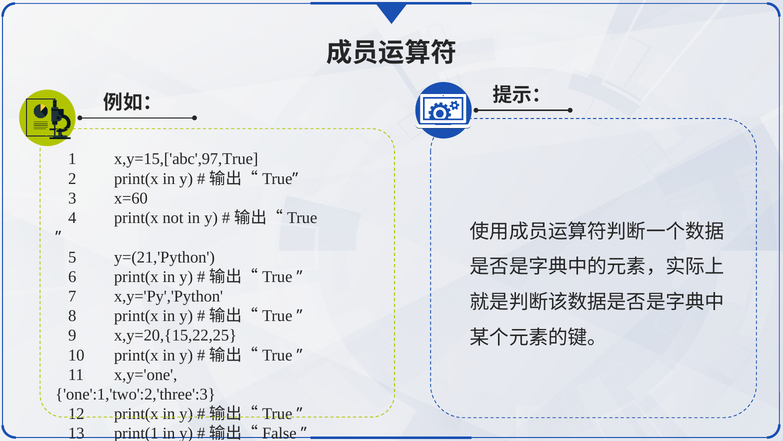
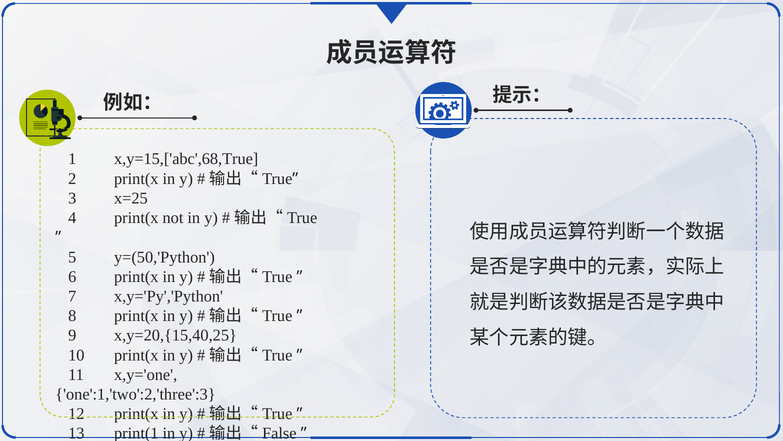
x,y=15,['abc',97,True: x,y=15,['abc',97,True -> x,y=15,['abc',68,True (186, 159)
x=60: x=60 -> x=25 (131, 198)
y=(21,'Python: y=(21,'Python -> y=(50,'Python (164, 257)
x,y=20,{15,22,25: x,y=20,{15,22,25 -> x,y=20,{15,40,25 (175, 335)
